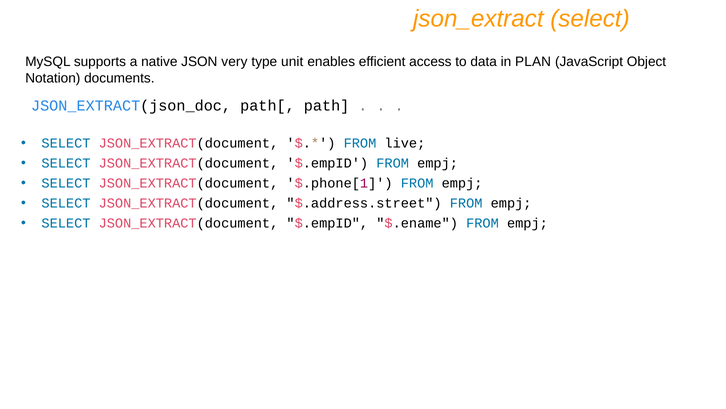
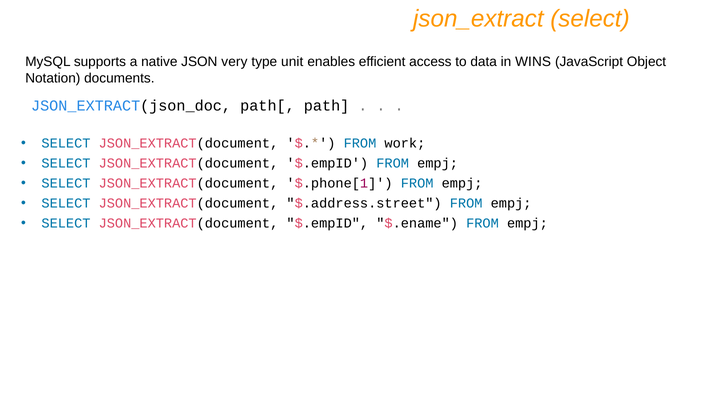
PLAN: PLAN -> WINS (533, 62)
live: live -> work (405, 143)
